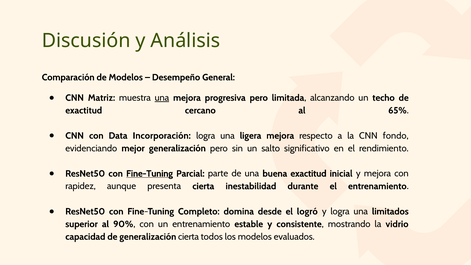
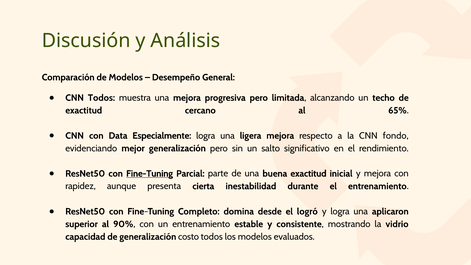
CNN Matriz: Matriz -> Todos (101, 98)
una underline: present -> none (162, 98)
Incorporación: Incorporación -> Especialmente (162, 136)
limitados: limitados -> aplicaron (390, 211)
generalización cierta: cierta -> costo (189, 237)
